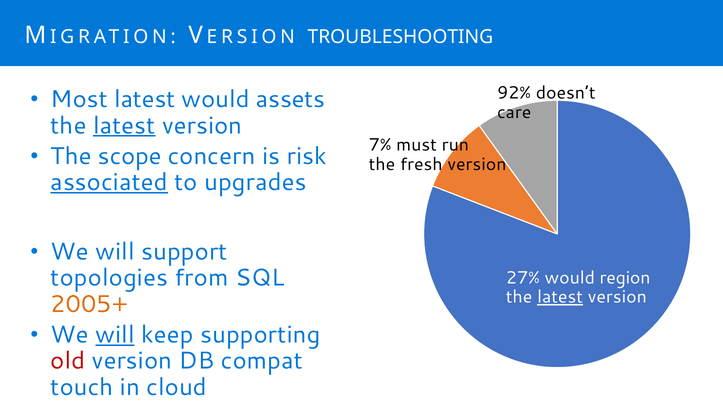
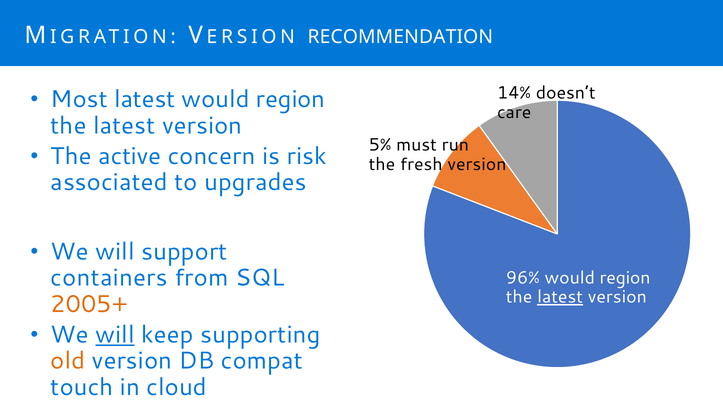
TROUBLESHOOTING: TROUBLESHOOTING -> RECOMMENDATION (400, 37)
92%: 92% -> 14% (514, 93)
assets: assets -> region (291, 99)
latest underline: present -> none (124, 125)
7%: 7% -> 5% (380, 145)
scope: scope -> active (130, 156)
associated underline: present -> none (109, 182)
topologies: topologies -> containers (109, 278)
27%: 27% -> 96% (523, 278)
old colour: red -> orange (68, 361)
